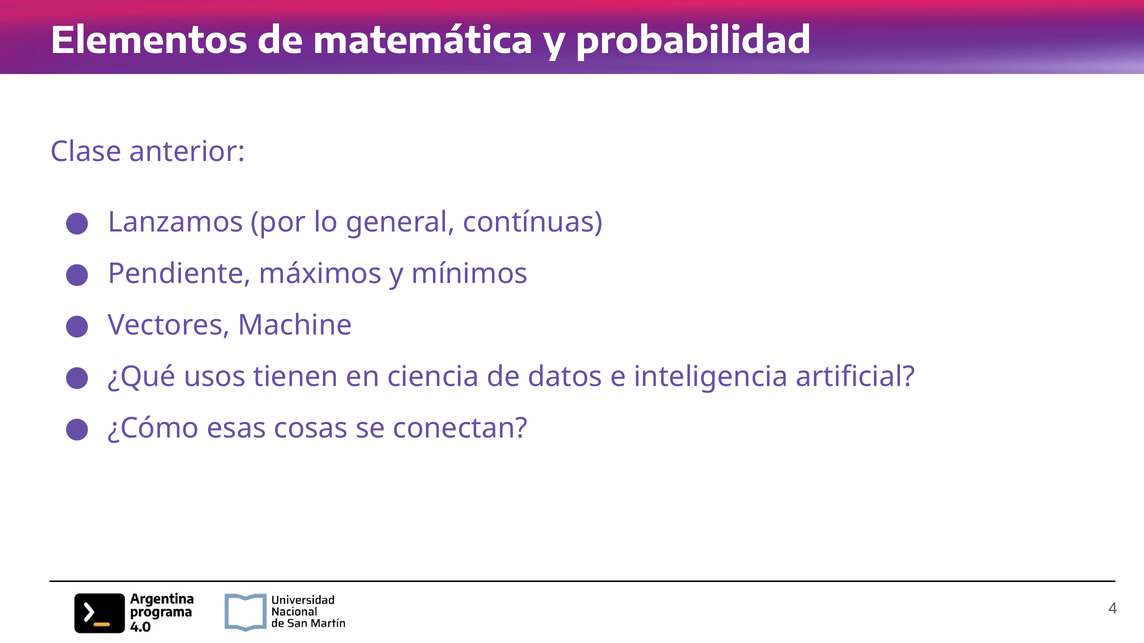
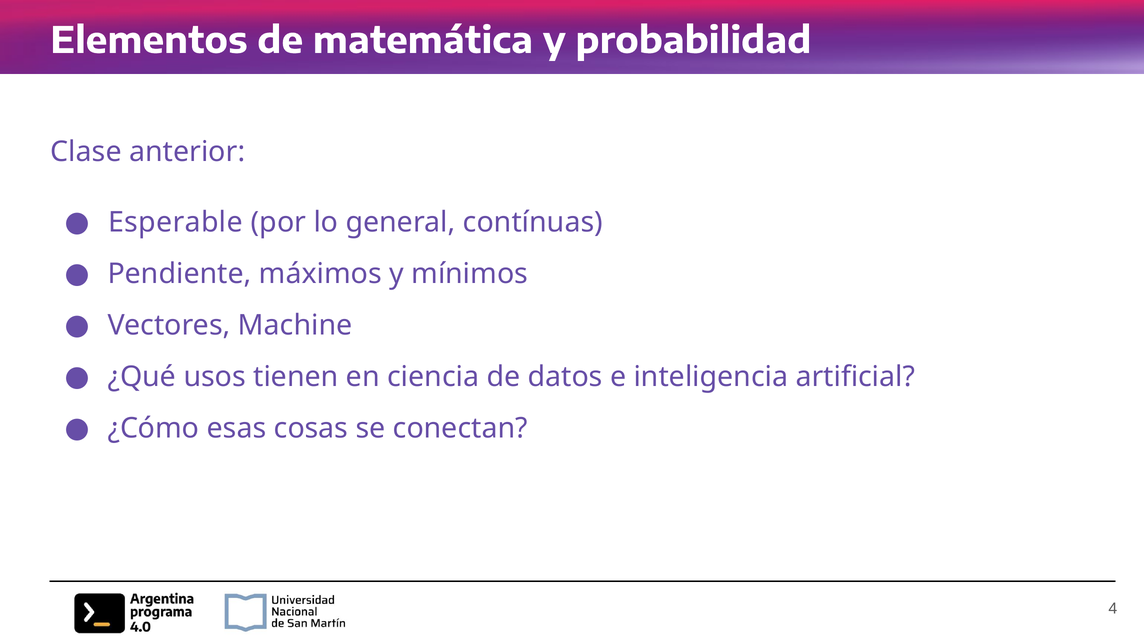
Lanzamos: Lanzamos -> Esperable (175, 223)
